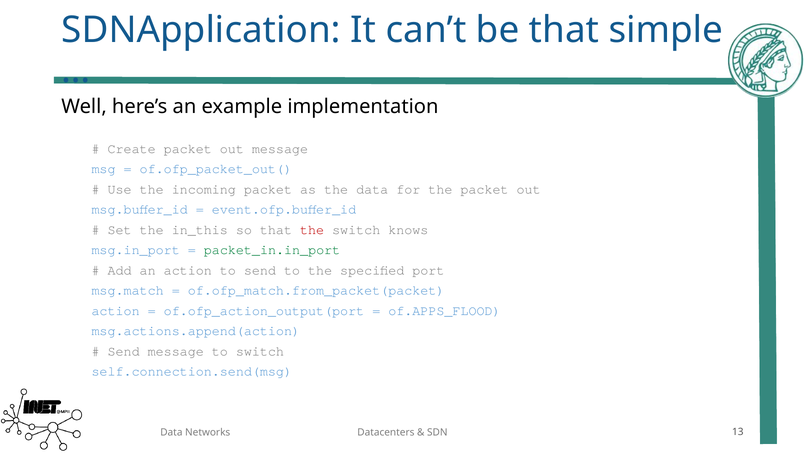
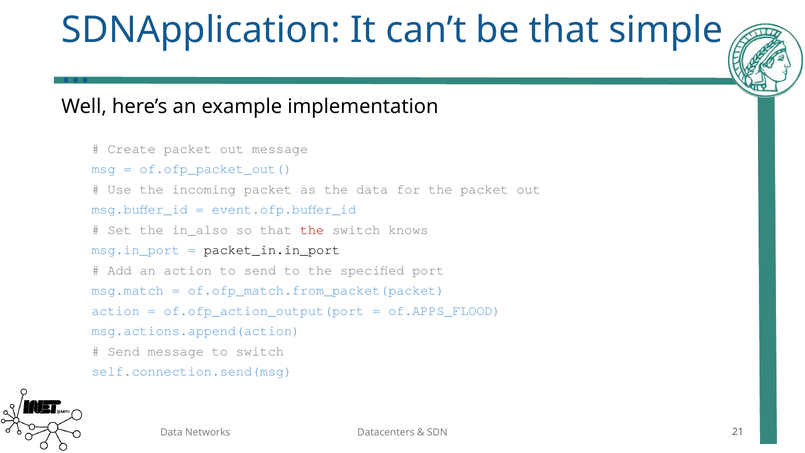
in_this: in_this -> in_also (200, 230)
packet_in.in_port colour: green -> black (272, 250)
13: 13 -> 21 (738, 432)
